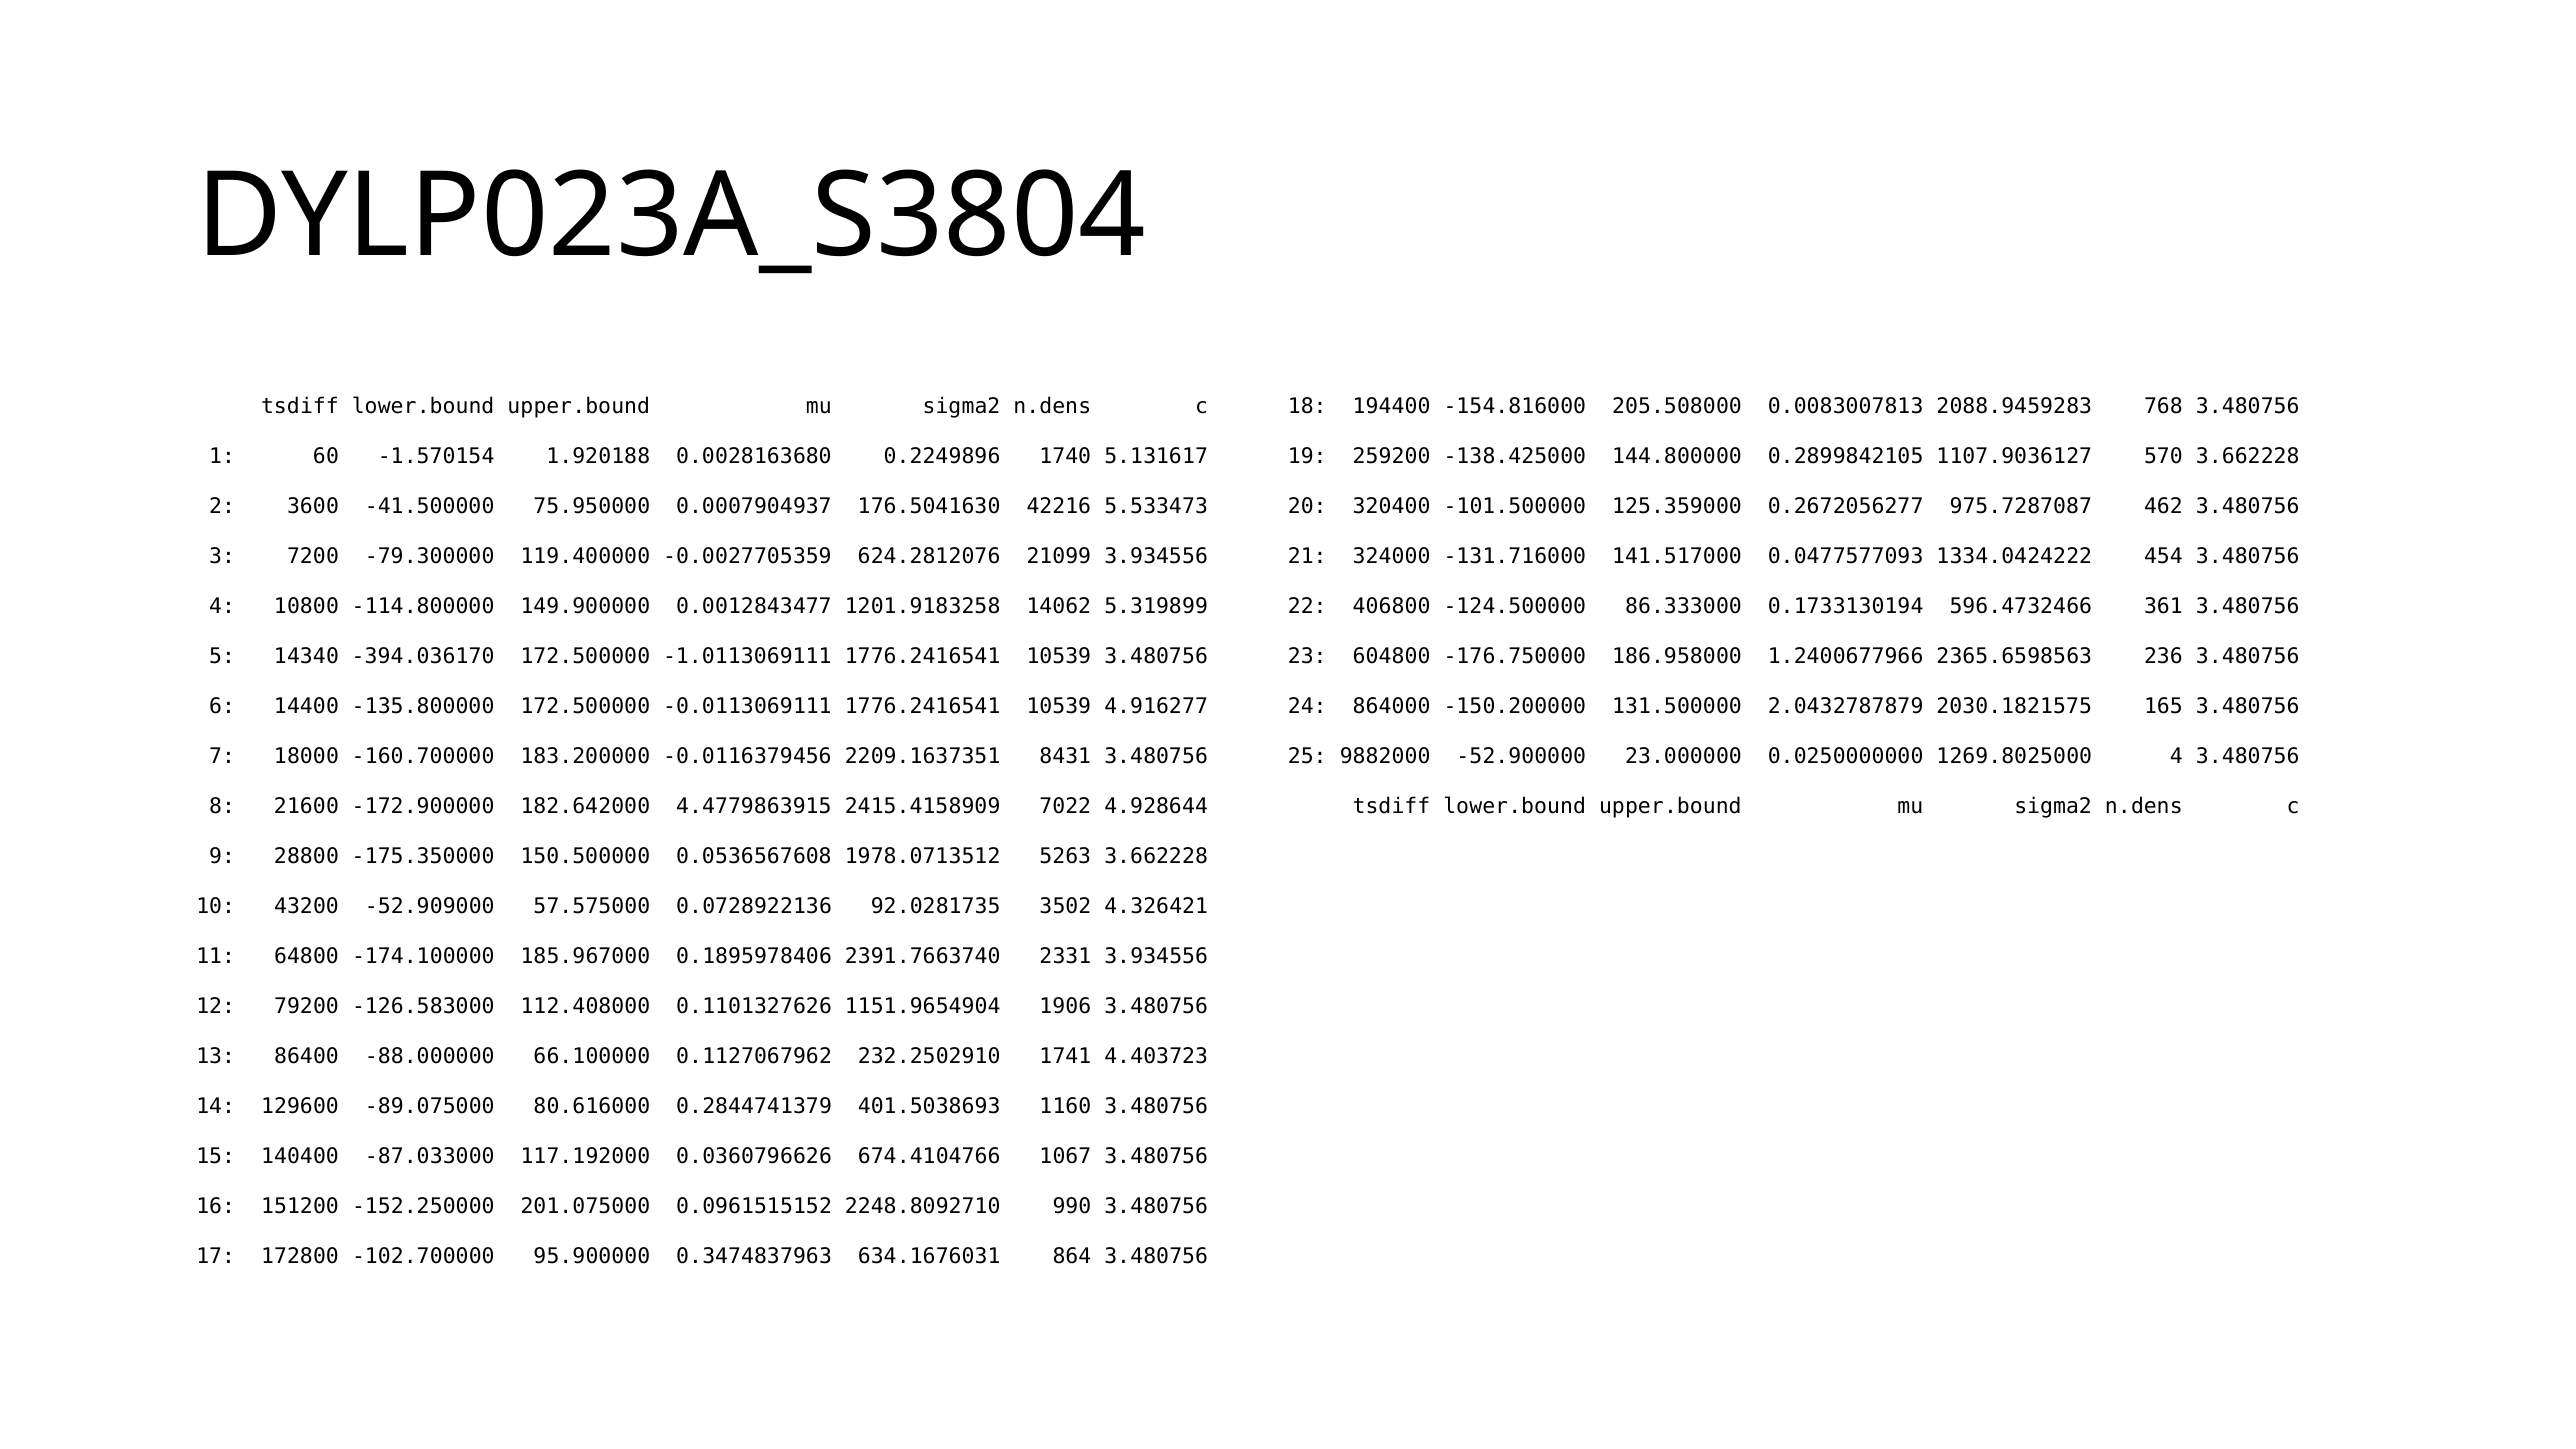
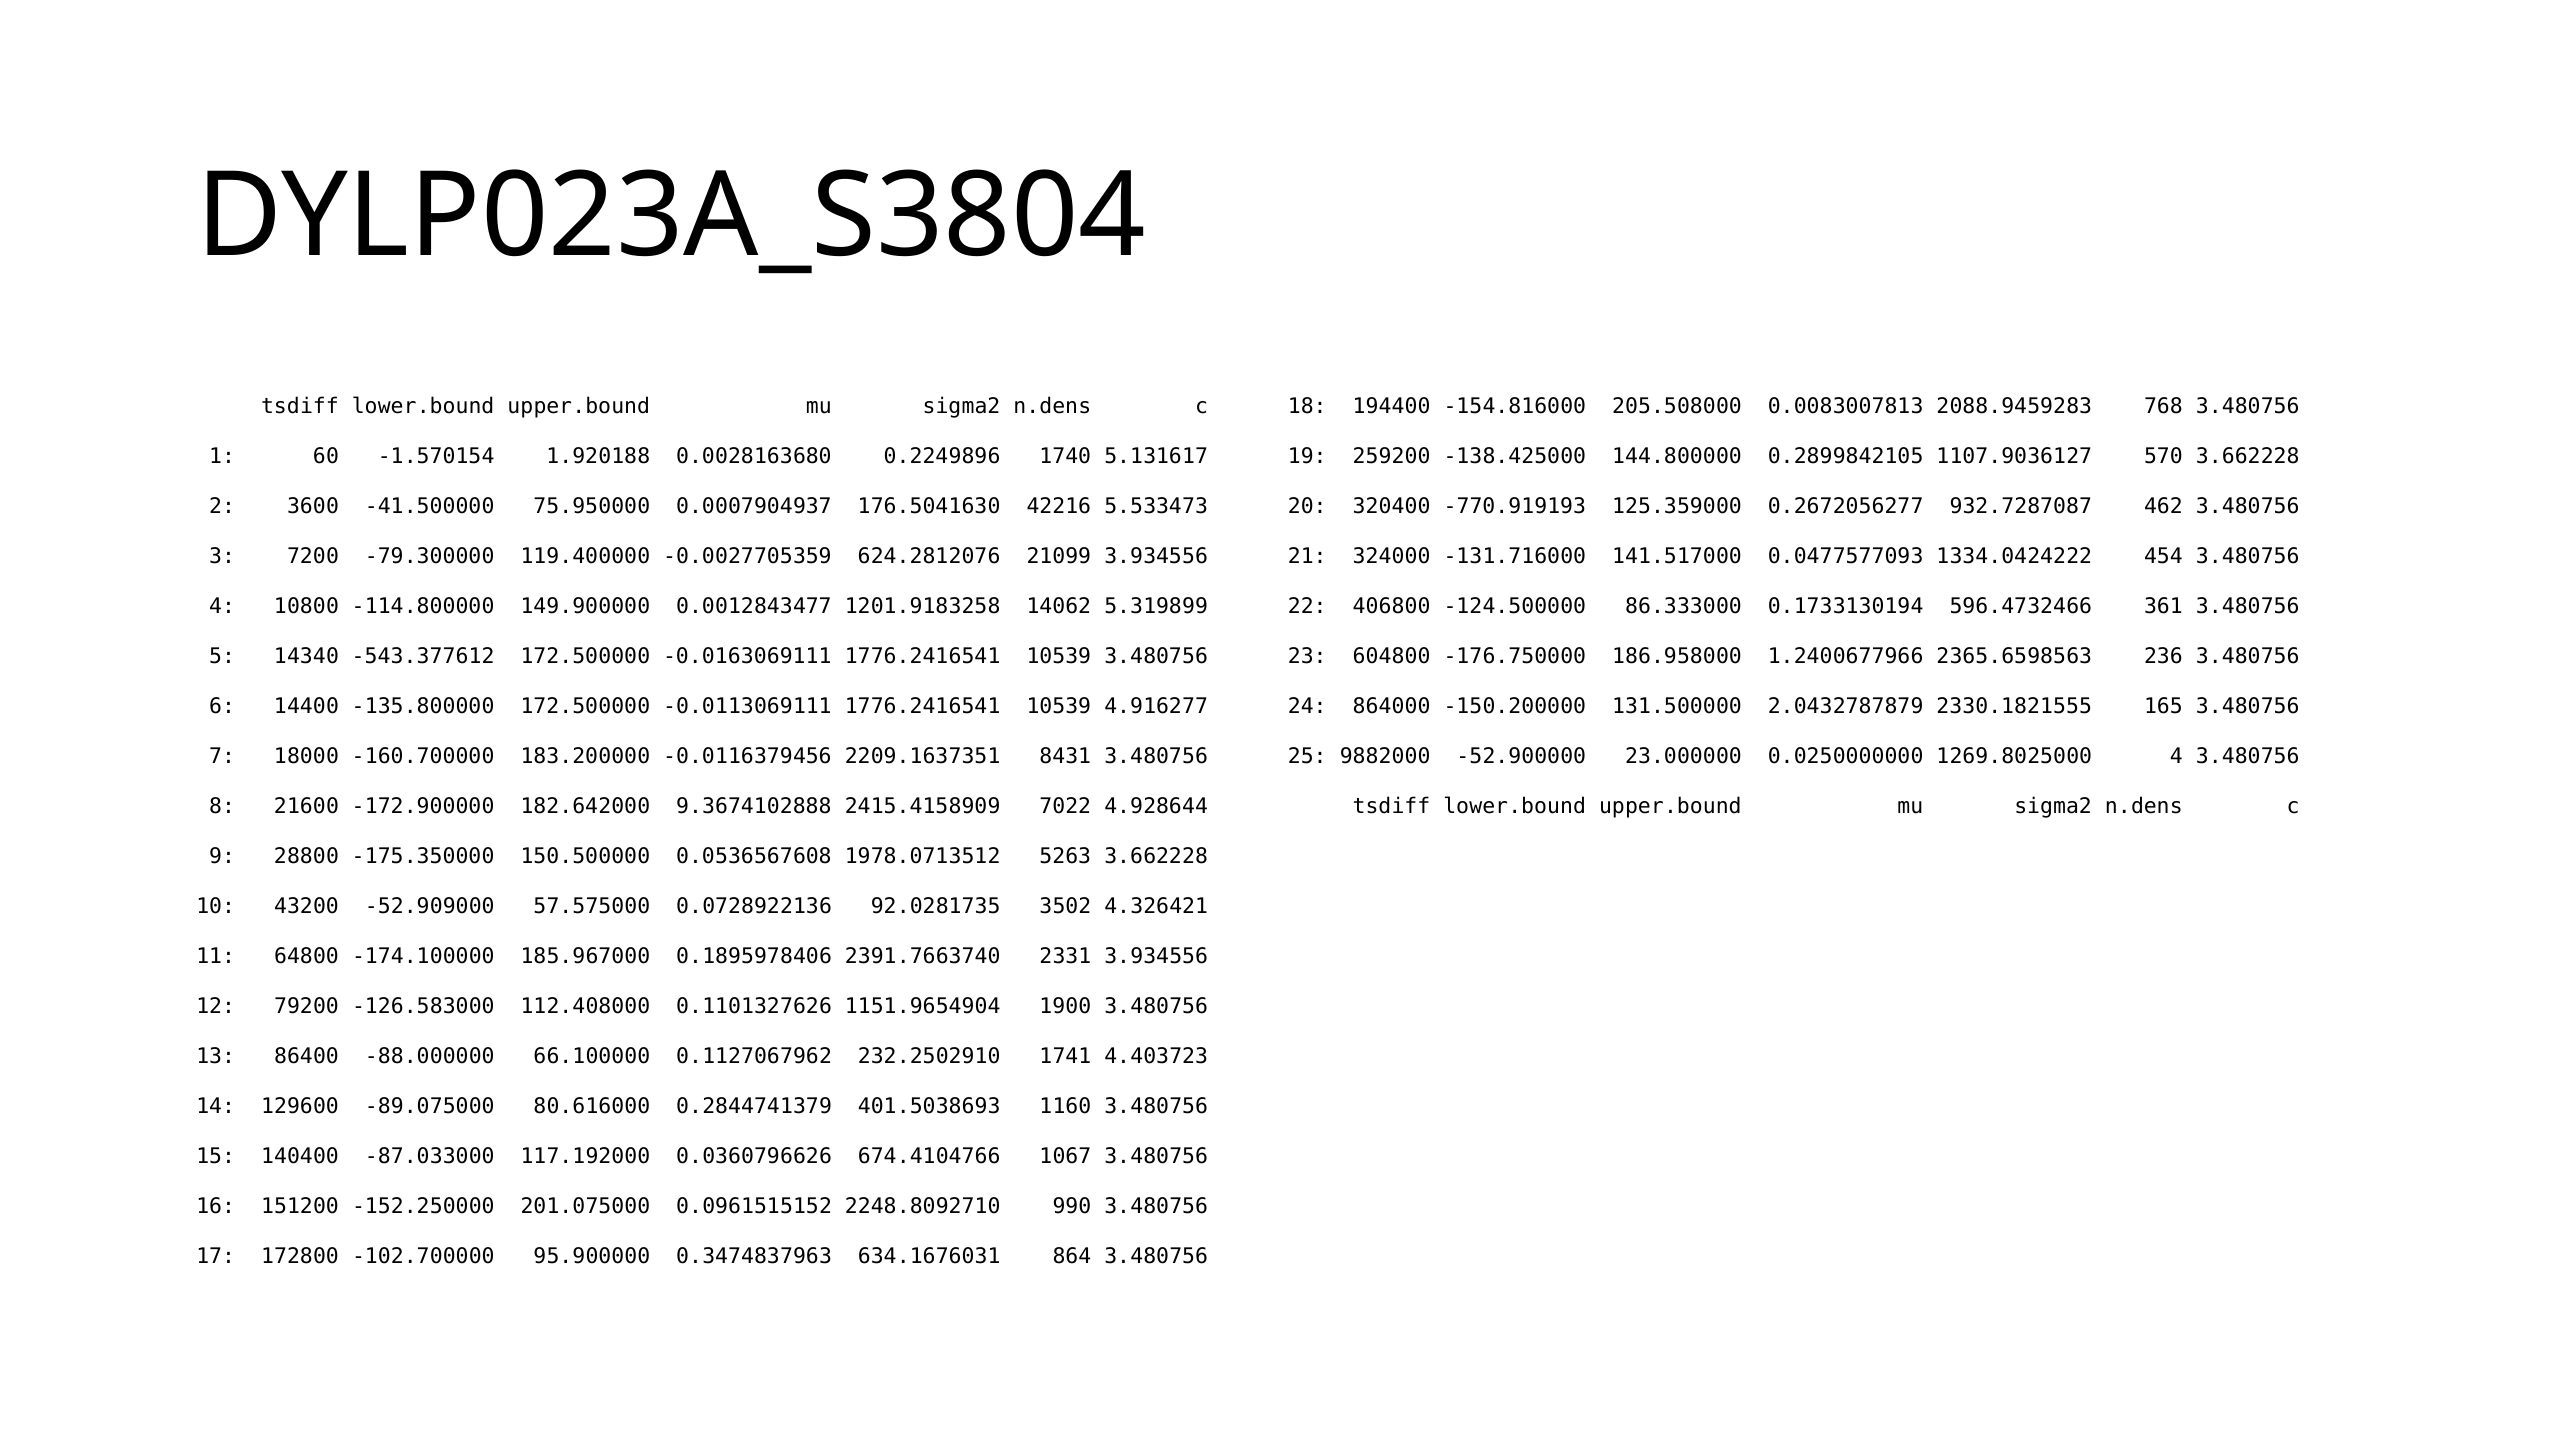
-101.500000: -101.500000 -> -770.919193 (1515, 507)
975.7287087: 975.7287087 -> 932.7287087 (2021, 507)
-394.036170: -394.036170 -> -543.377612 (423, 657)
-1.0113069111: -1.0113069111 -> -0.0163069111 (747, 657)
2030.1821575: 2030.1821575 -> 2330.1821555 (2014, 707)
4.4779863915: 4.4779863915 -> 9.3674102888 (754, 807)
1906: 1906 -> 1900 (1065, 1006)
